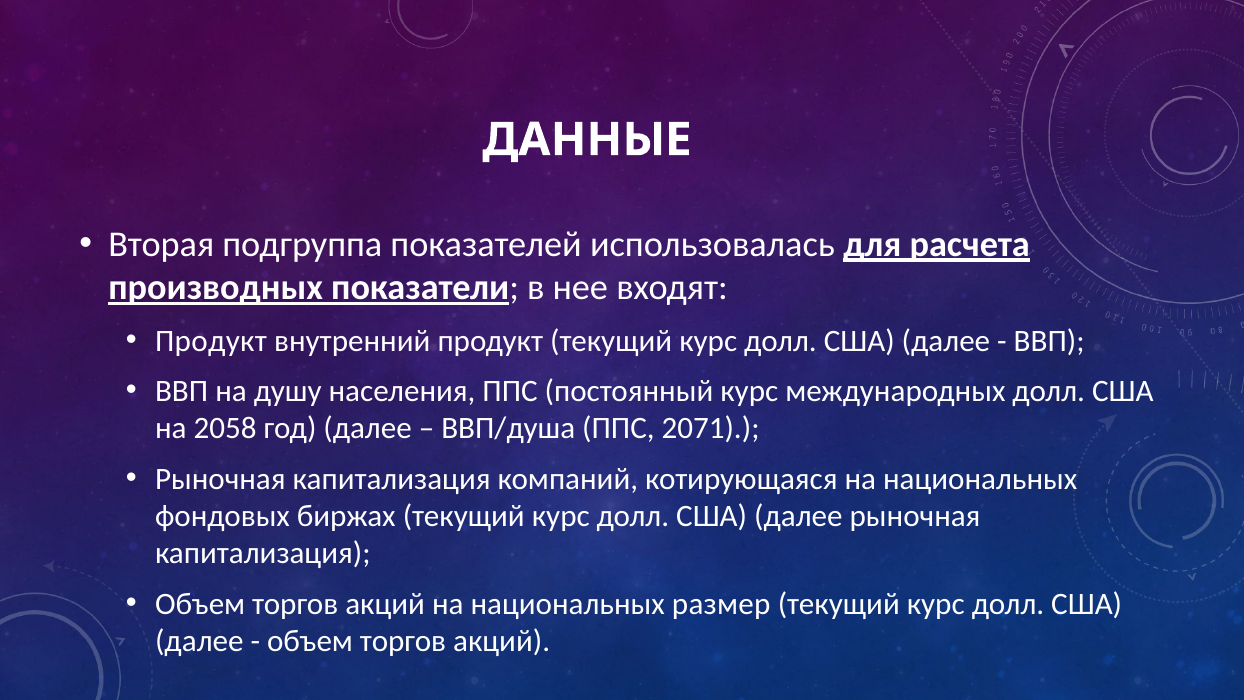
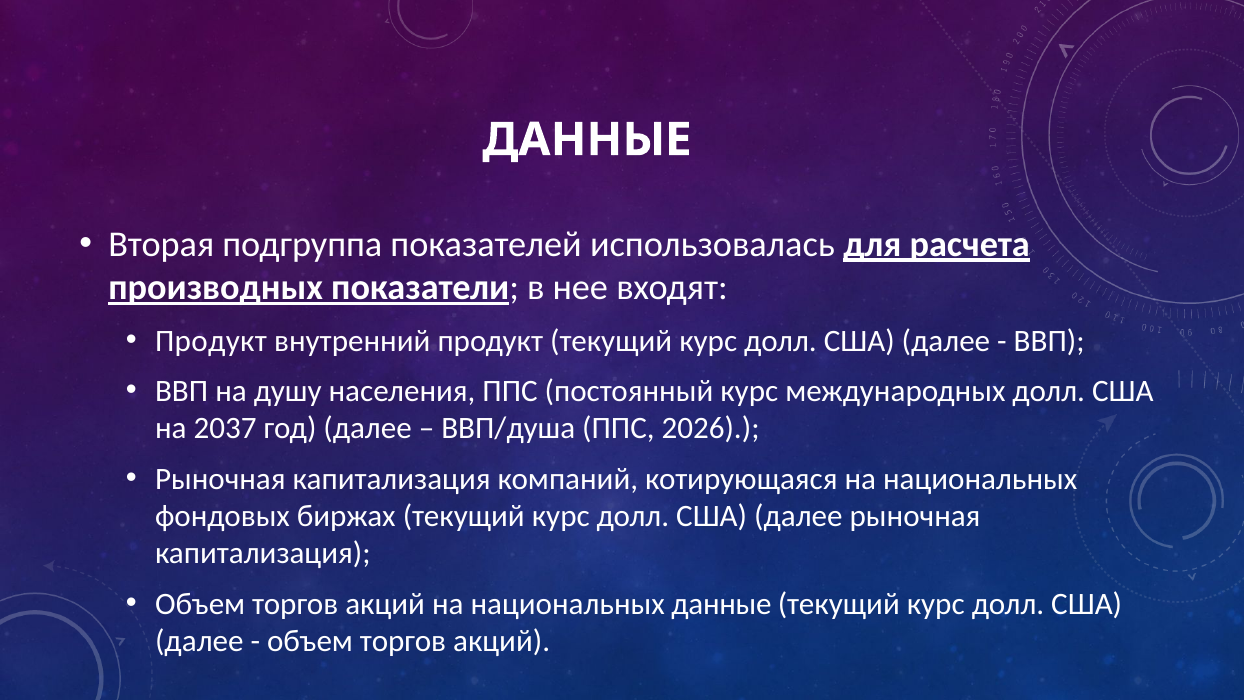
2058: 2058 -> 2037 (225, 429)
2071: 2071 -> 2026 (711, 429)
национальных размер: размер -> данные (722, 604)
